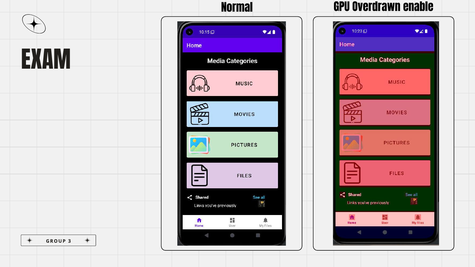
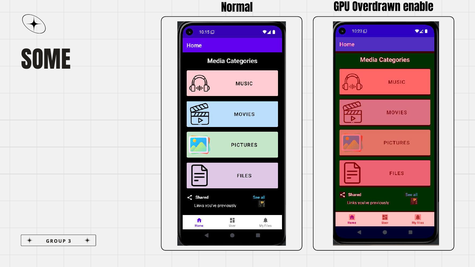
EXAM: EXAM -> SOME (46, 61)
